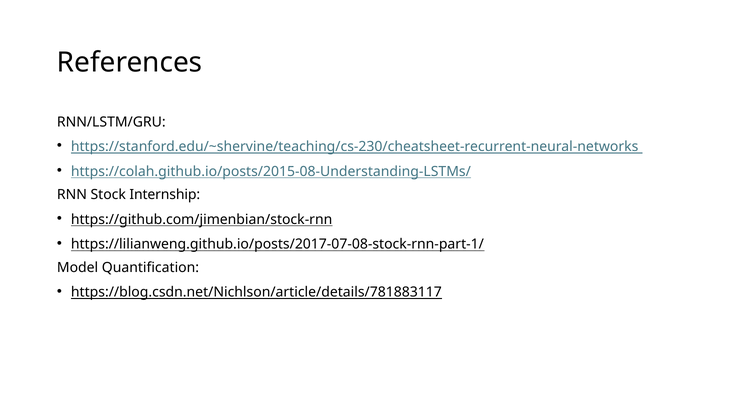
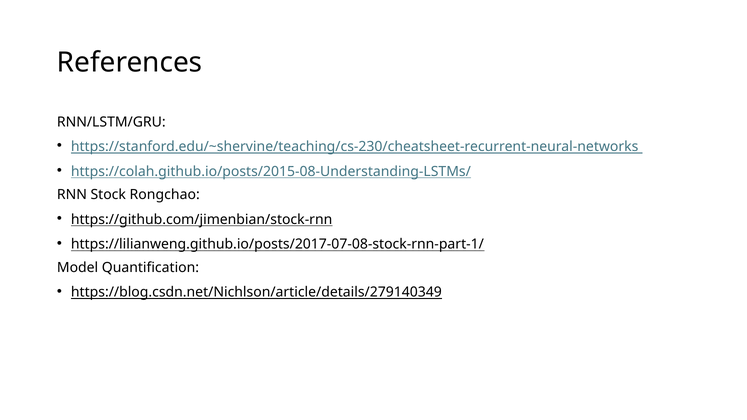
Internship: Internship -> Rongchao (165, 195)
https://blog.csdn.net/Nichlson/article/details/781883117: https://blog.csdn.net/Nichlson/article/details/781883117 -> https://blog.csdn.net/Nichlson/article/details/279140349 (256, 292)
